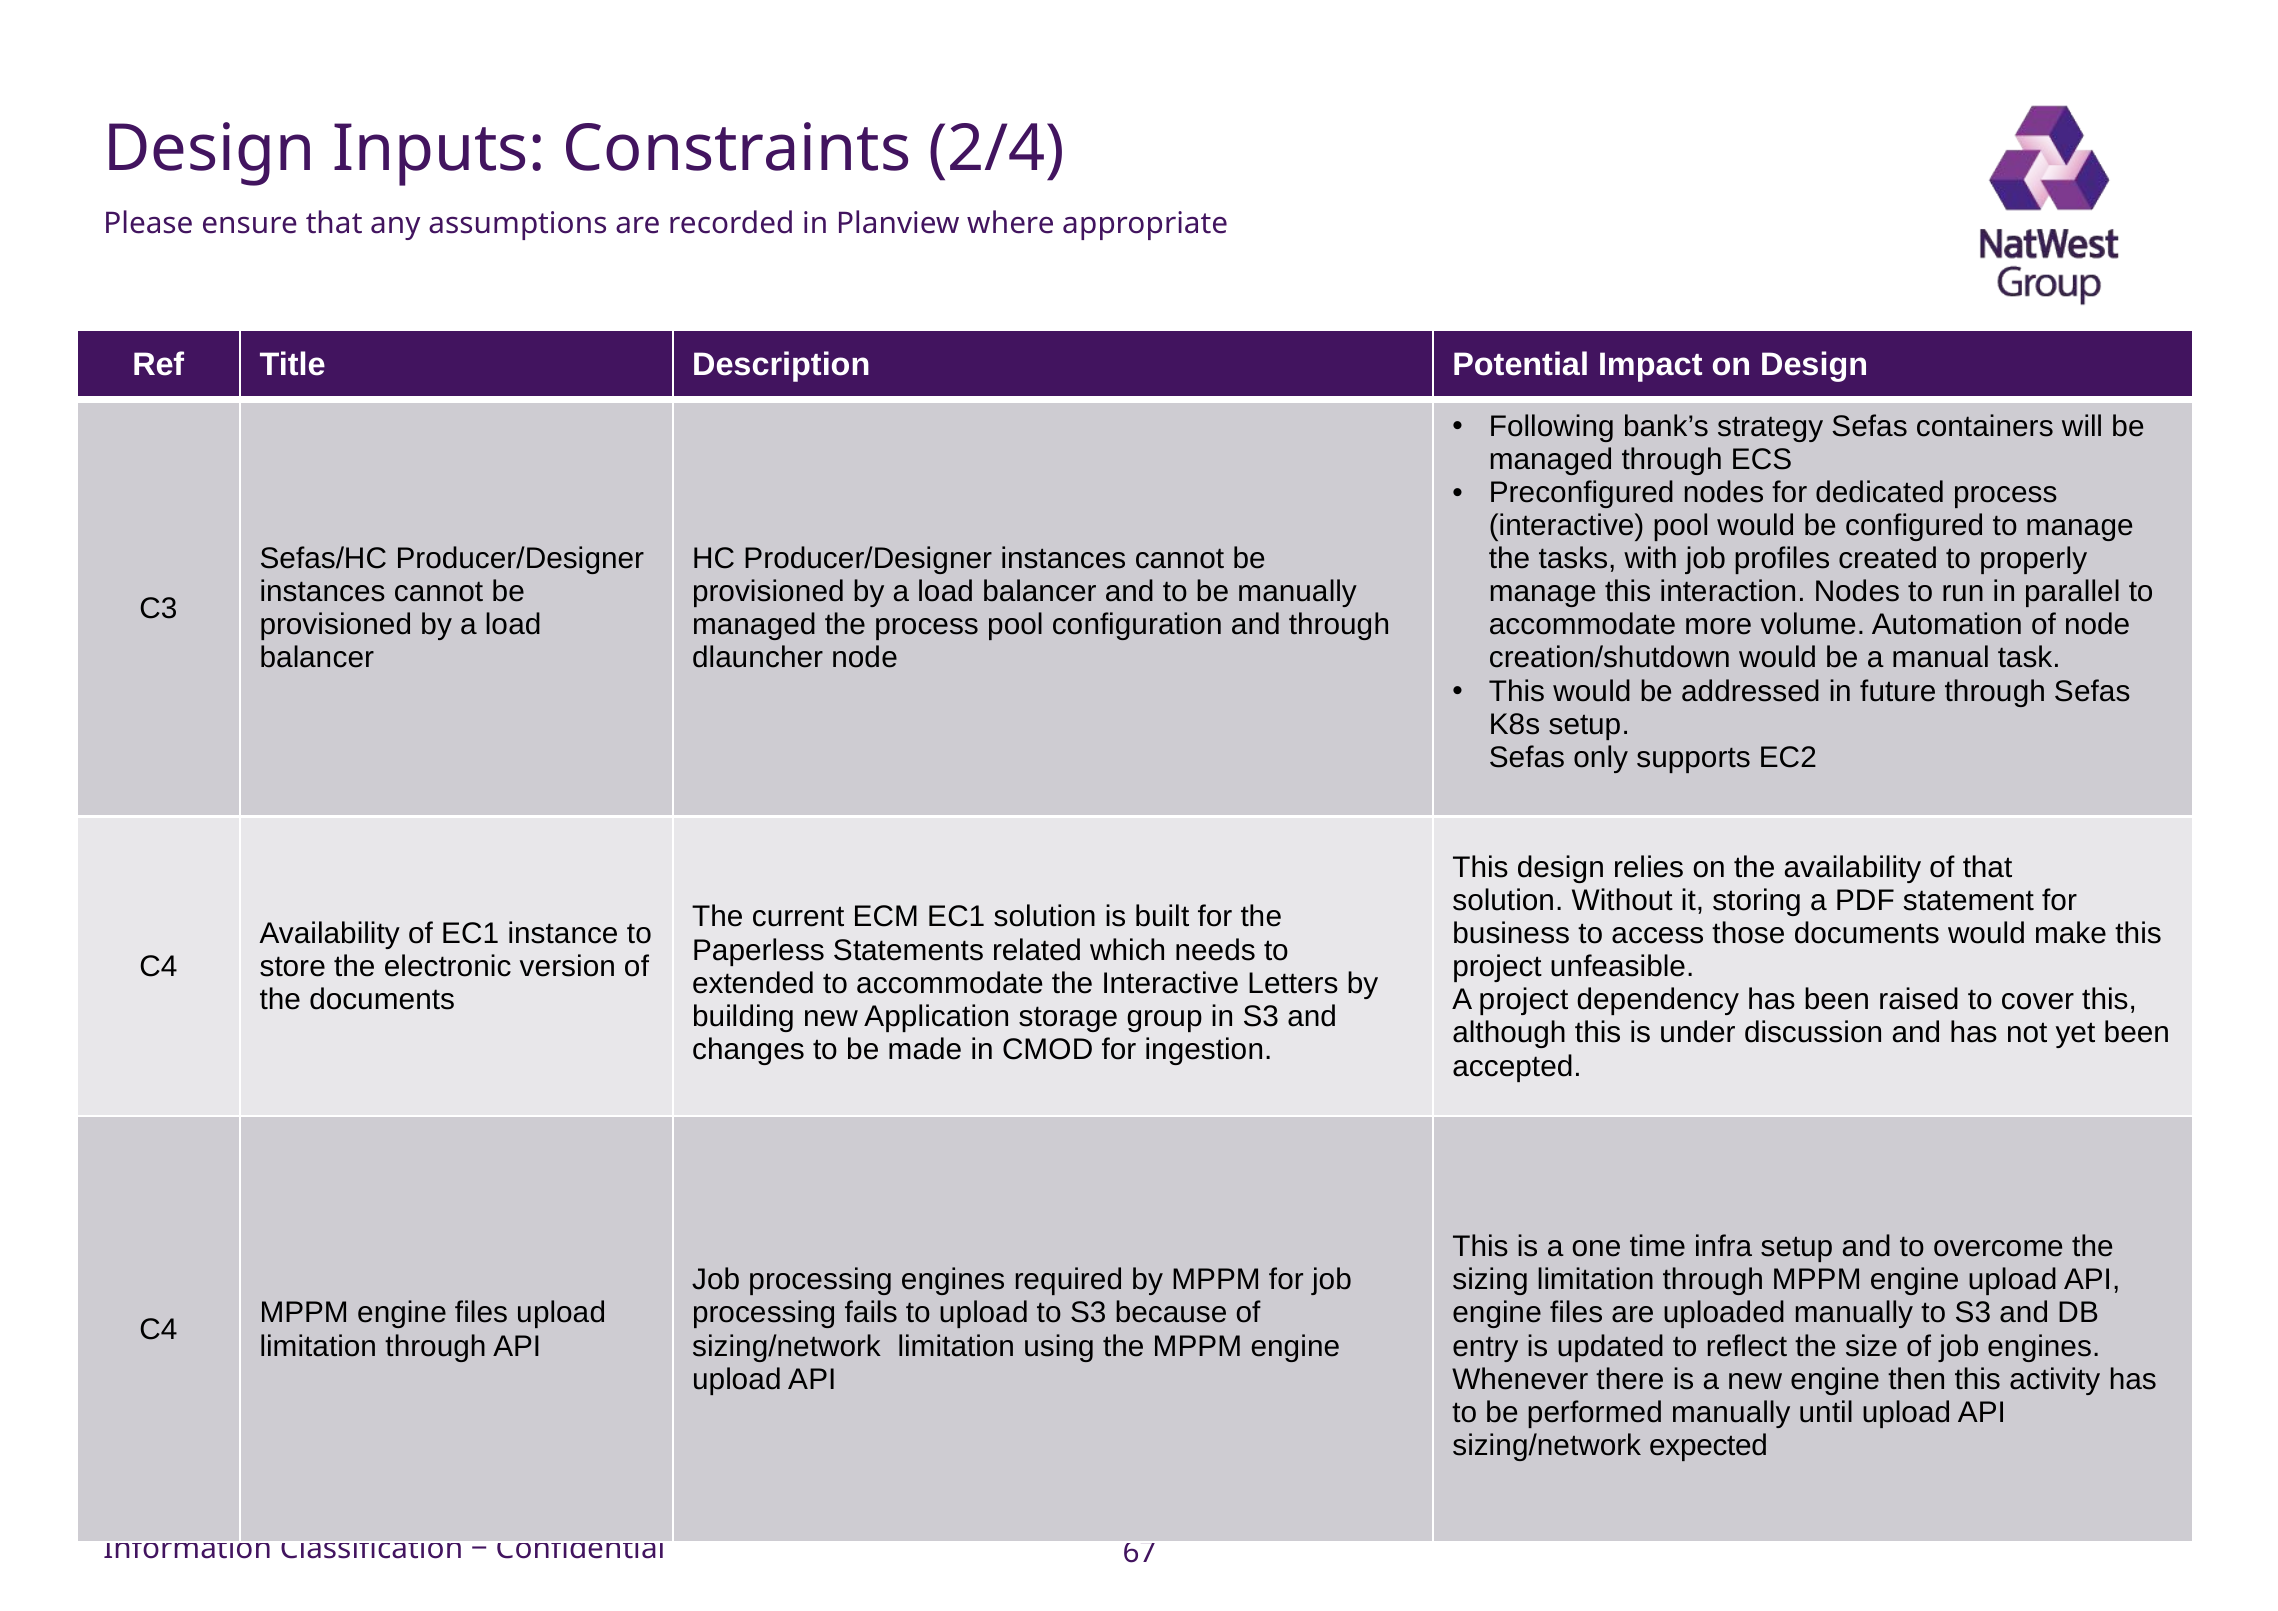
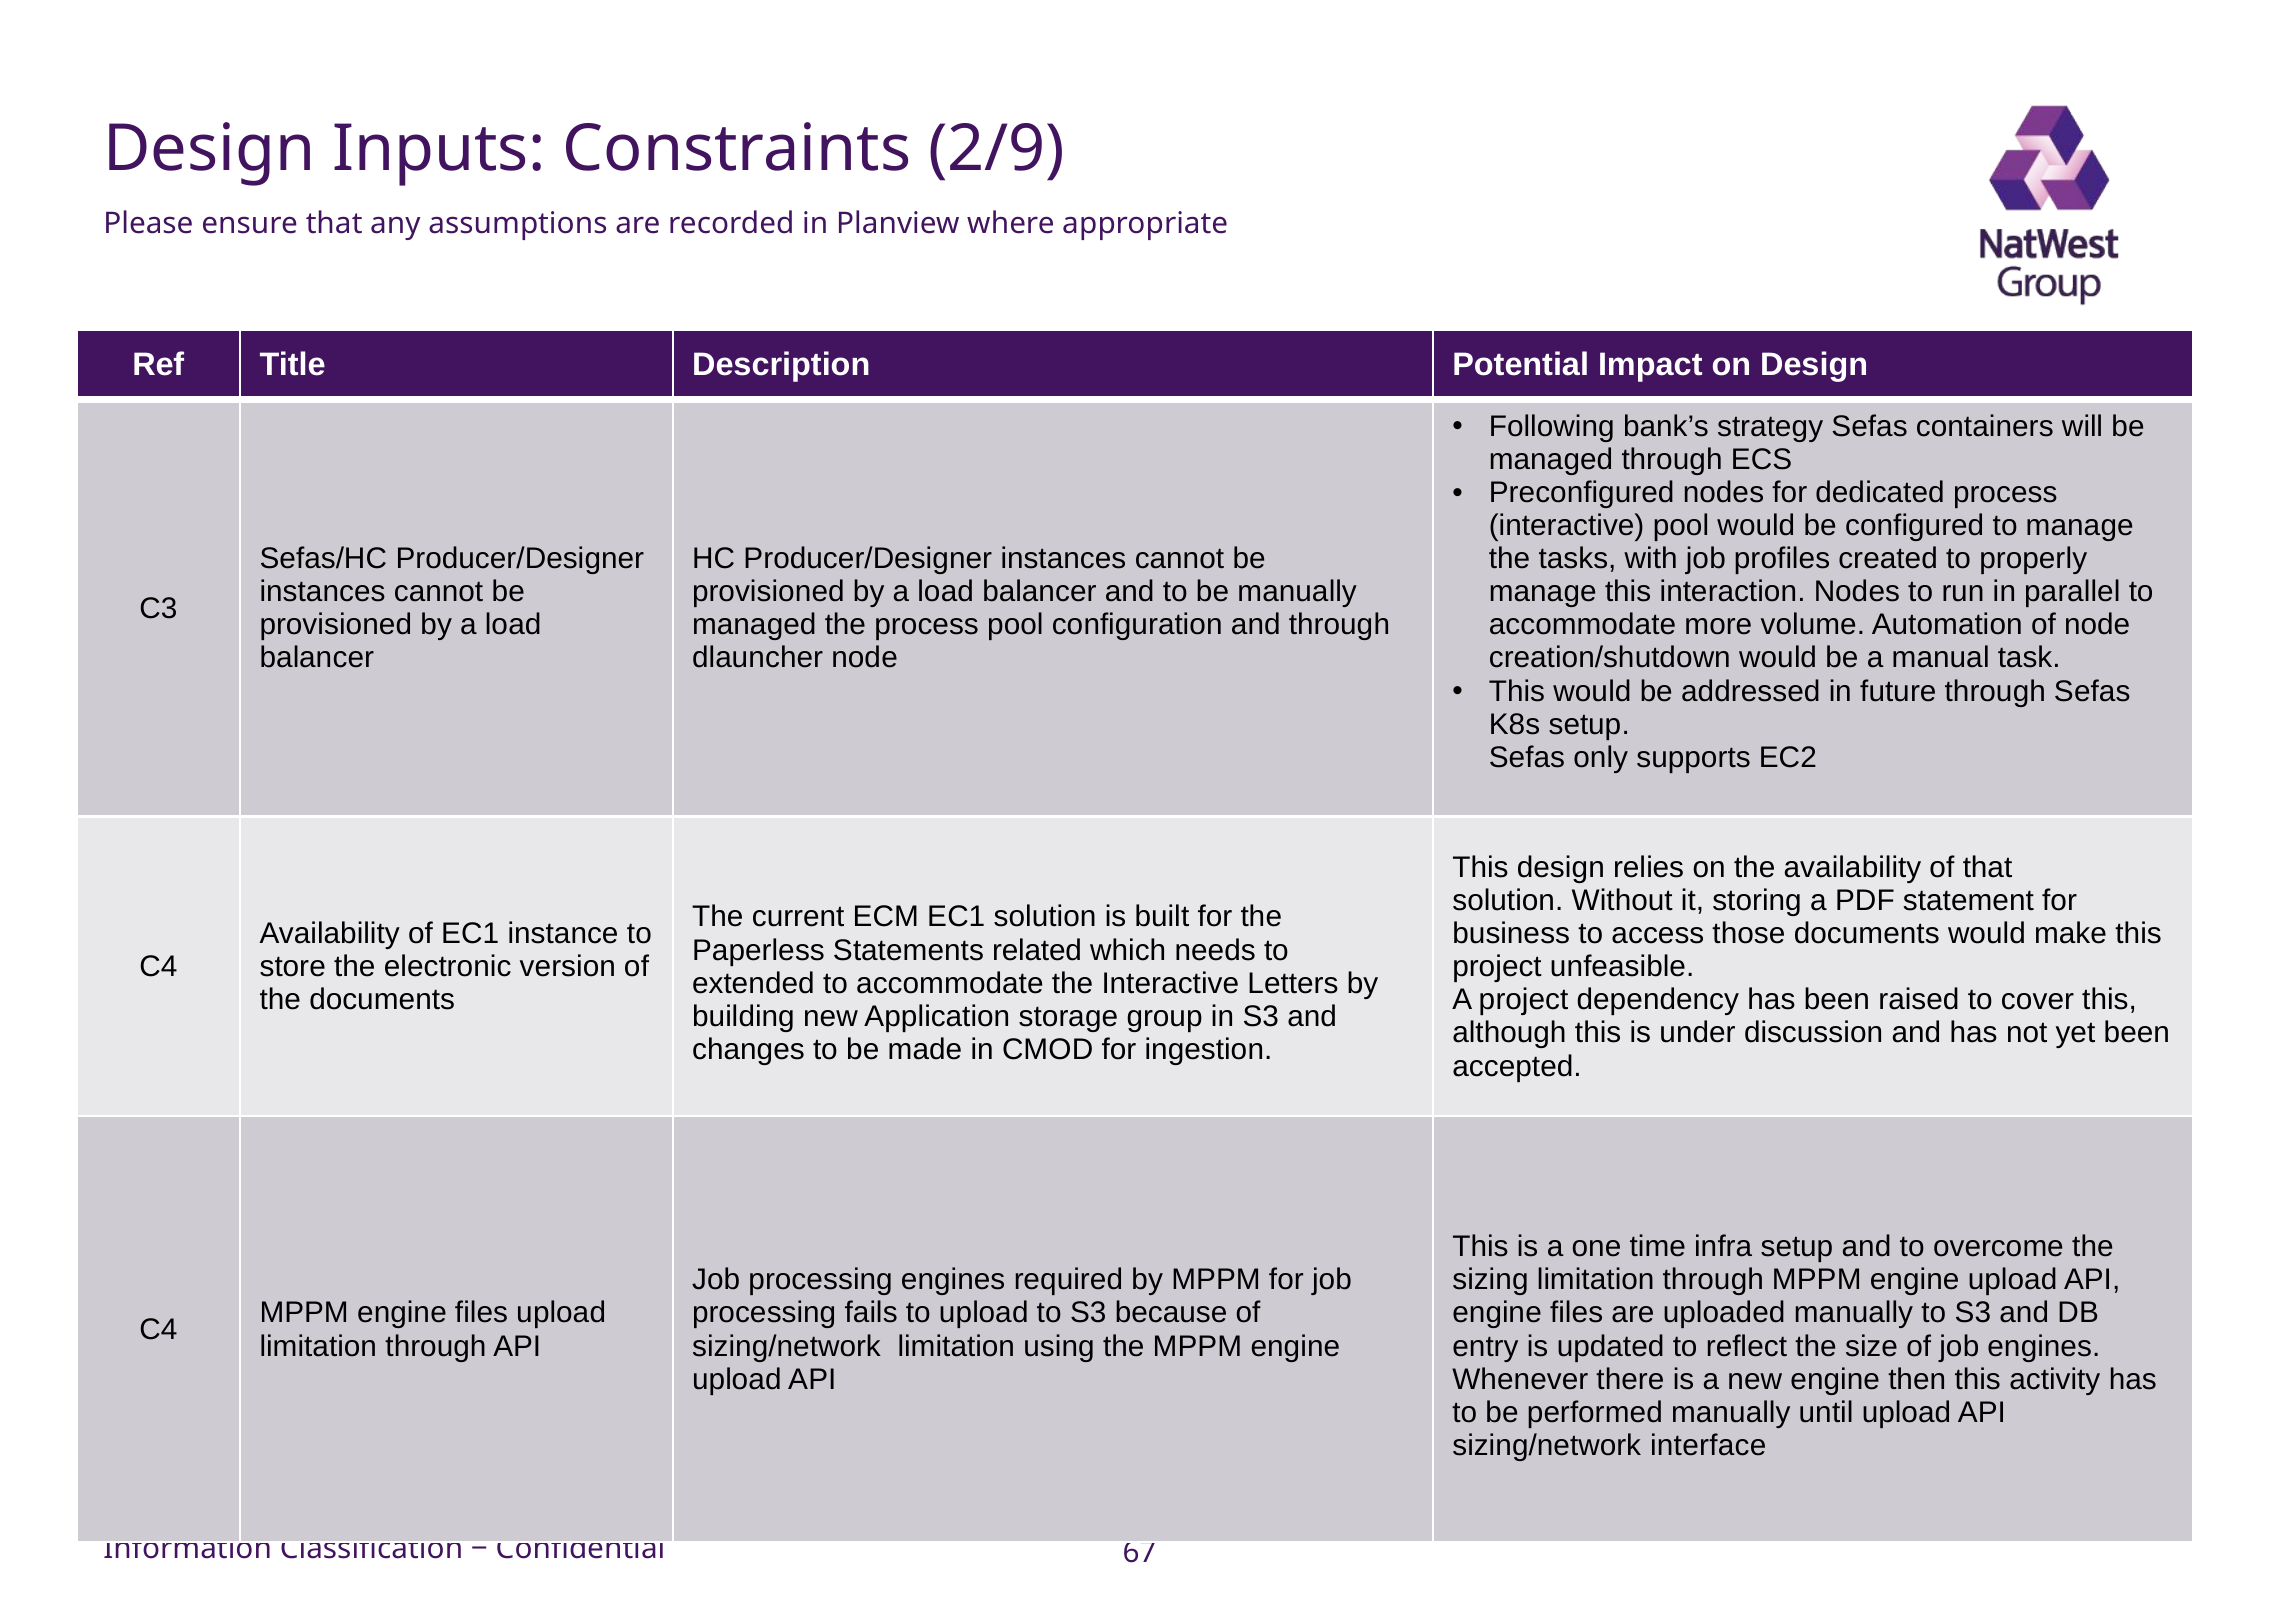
2/4: 2/4 -> 2/9 (997, 149)
expected: expected -> interface (1708, 1445)
